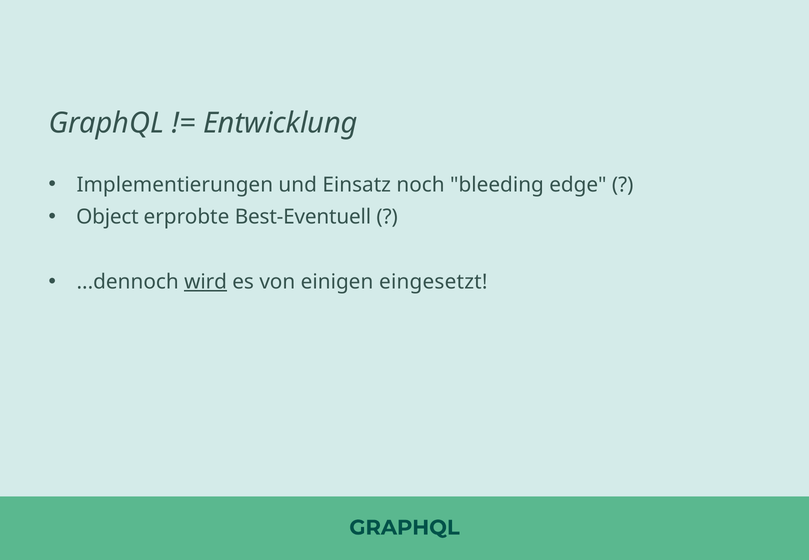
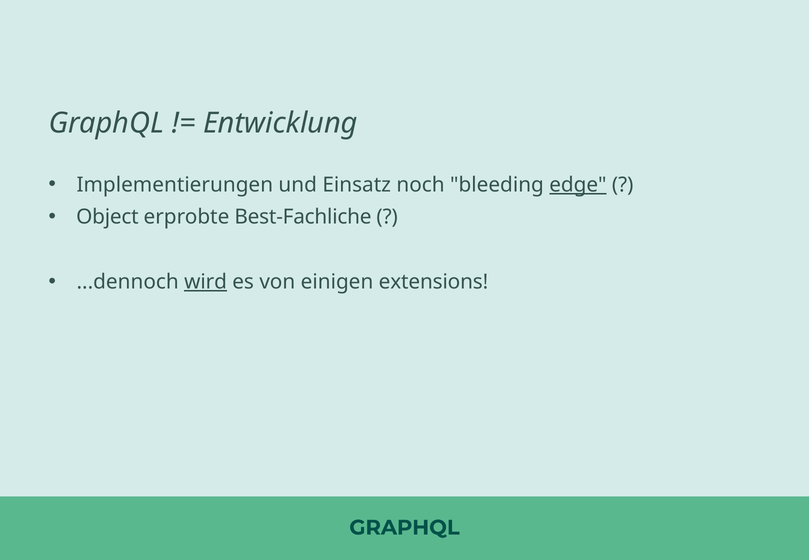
edge underline: none -> present (578, 185)
Best-Eventuell: Best-Eventuell -> Best-Fachliche (303, 217)
eingesetzt: eingesetzt -> extensions (433, 282)
